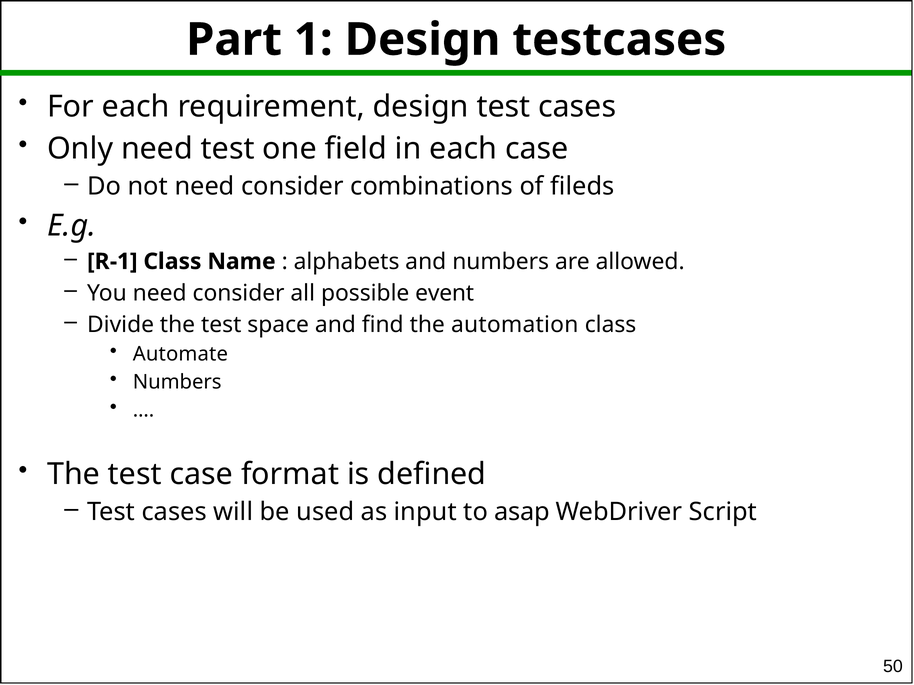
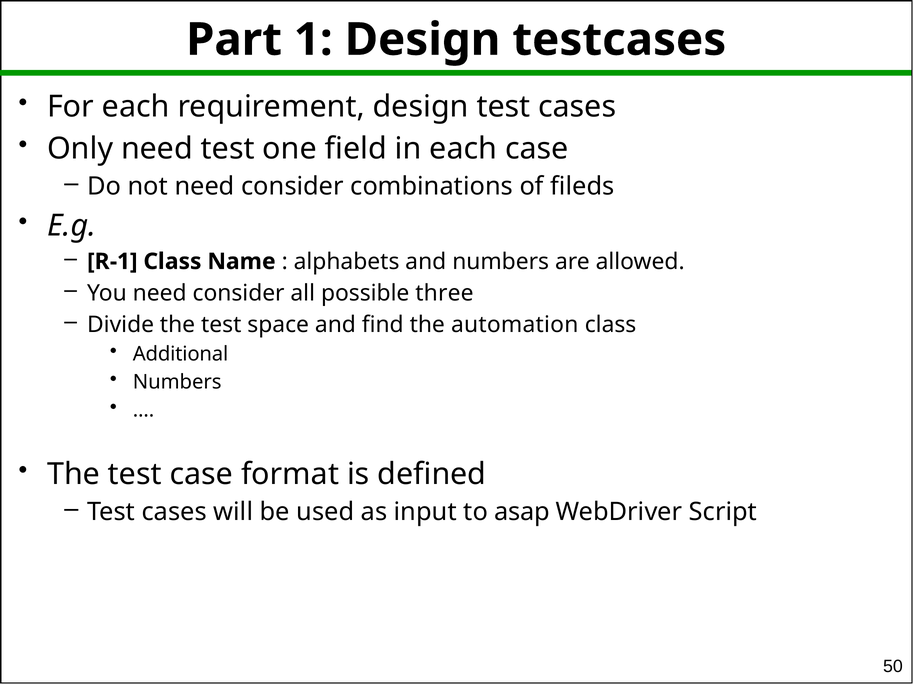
event: event -> three (444, 293)
Automate: Automate -> Additional (181, 354)
